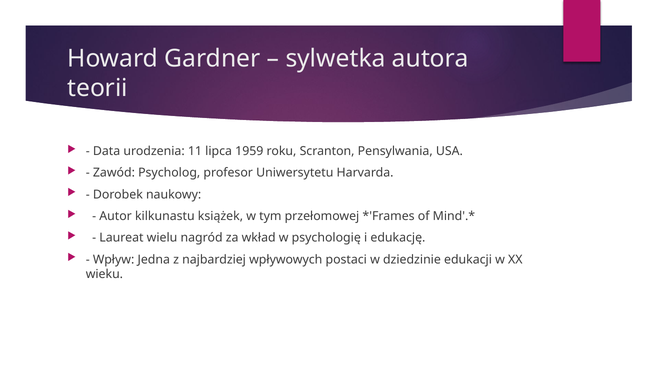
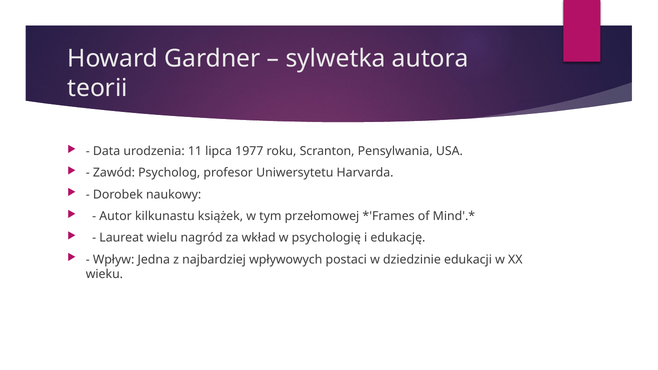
1959: 1959 -> 1977 (249, 151)
